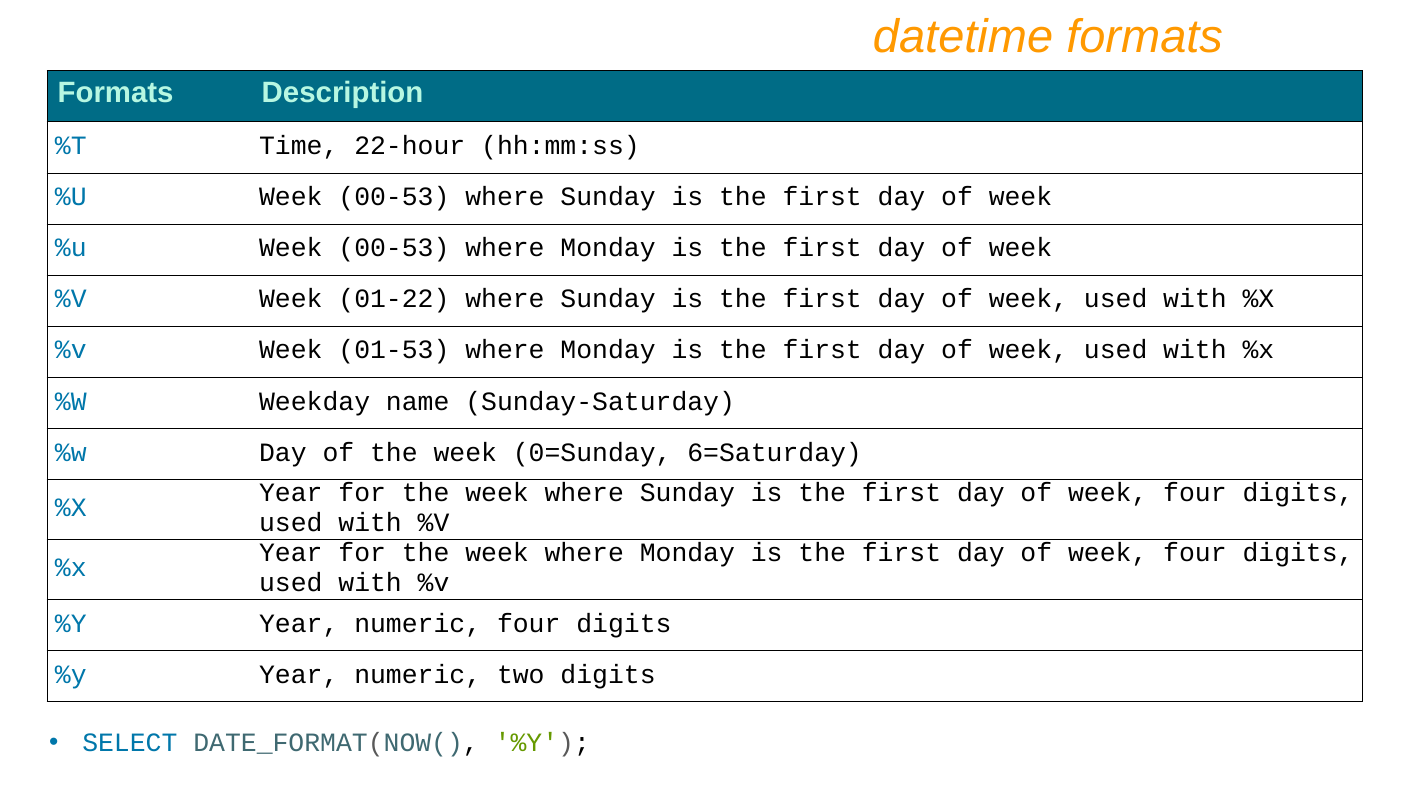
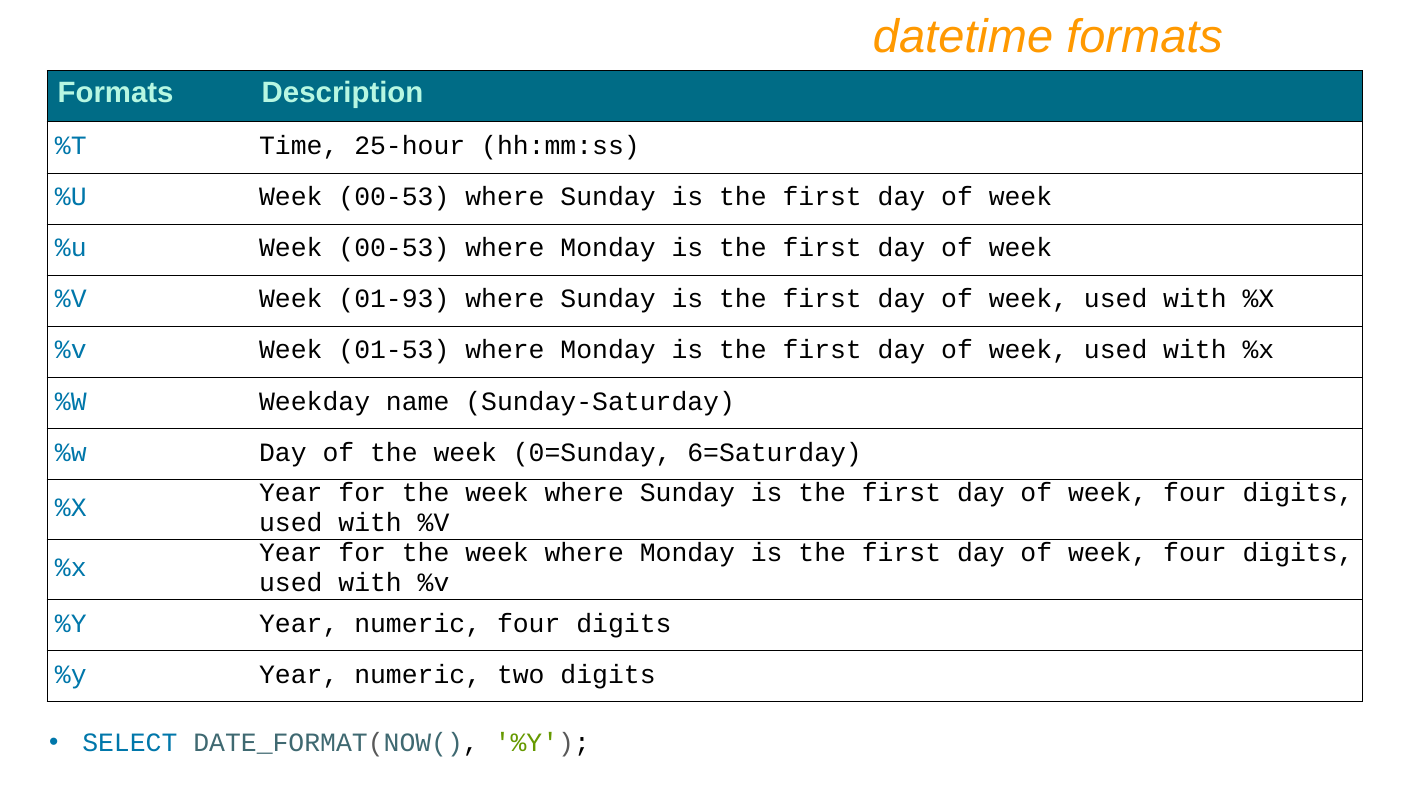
22-hour: 22-hour -> 25-hour (410, 146)
01-22: 01-22 -> 01-93 (394, 299)
